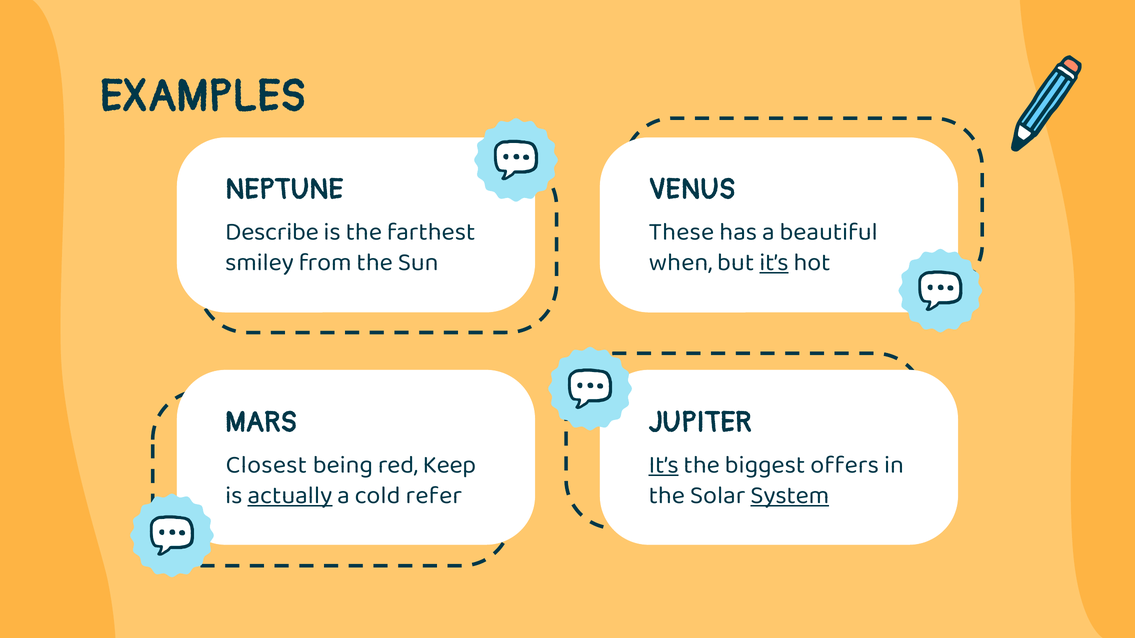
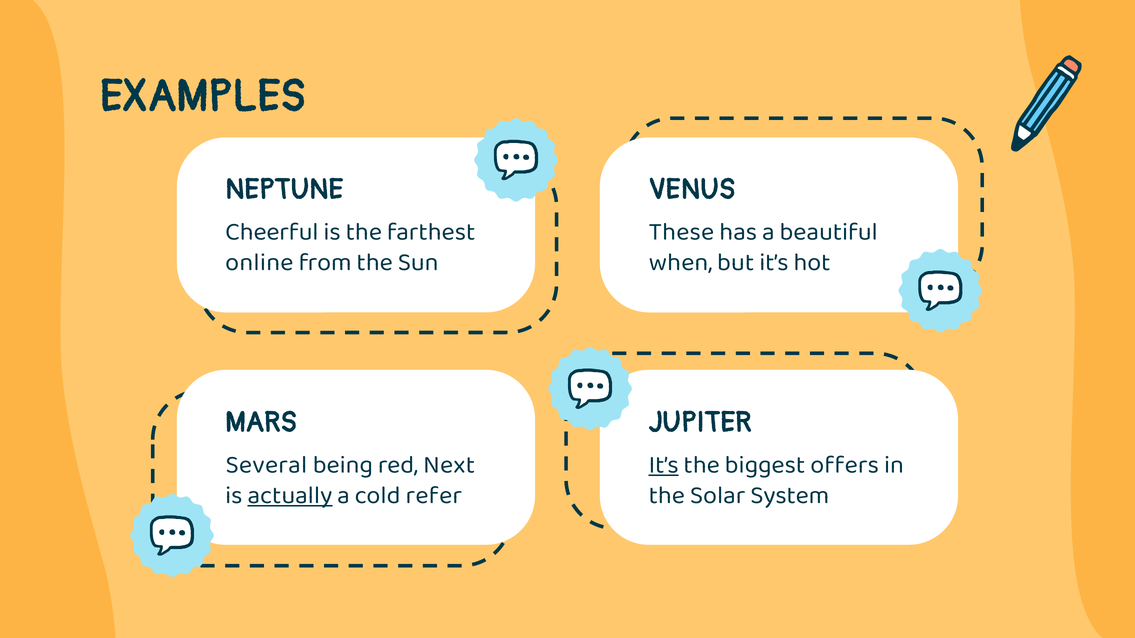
Describe: Describe -> Cheerful (272, 232)
smiley: smiley -> online (259, 262)
it’s underline: present -> none (774, 262)
Closest: Closest -> Several (266, 465)
Keep: Keep -> Next (449, 465)
System underline: present -> none (790, 495)
